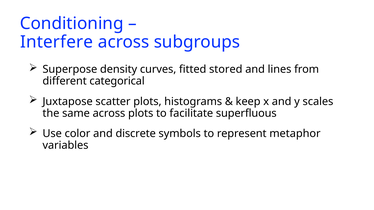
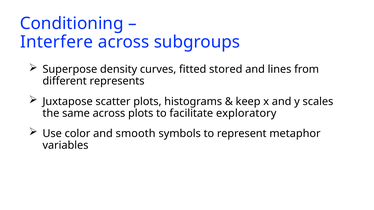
categorical: categorical -> represents (117, 81)
superfluous: superfluous -> exploratory (246, 113)
discrete: discrete -> smooth (136, 134)
